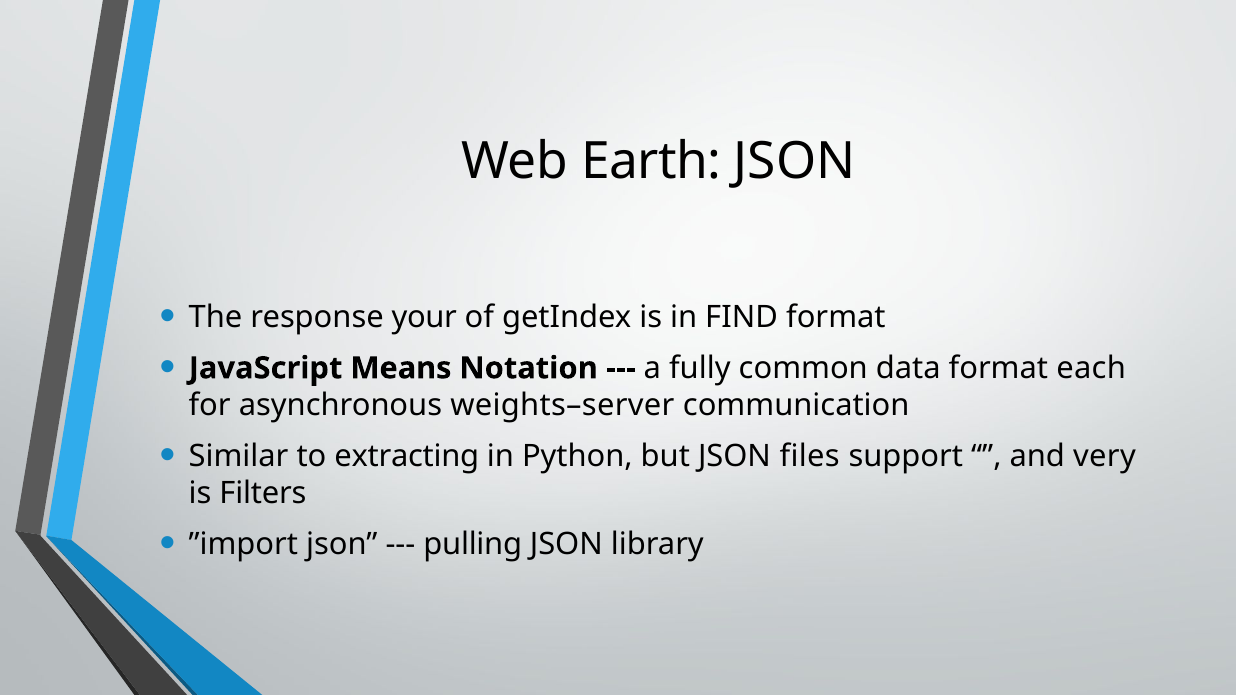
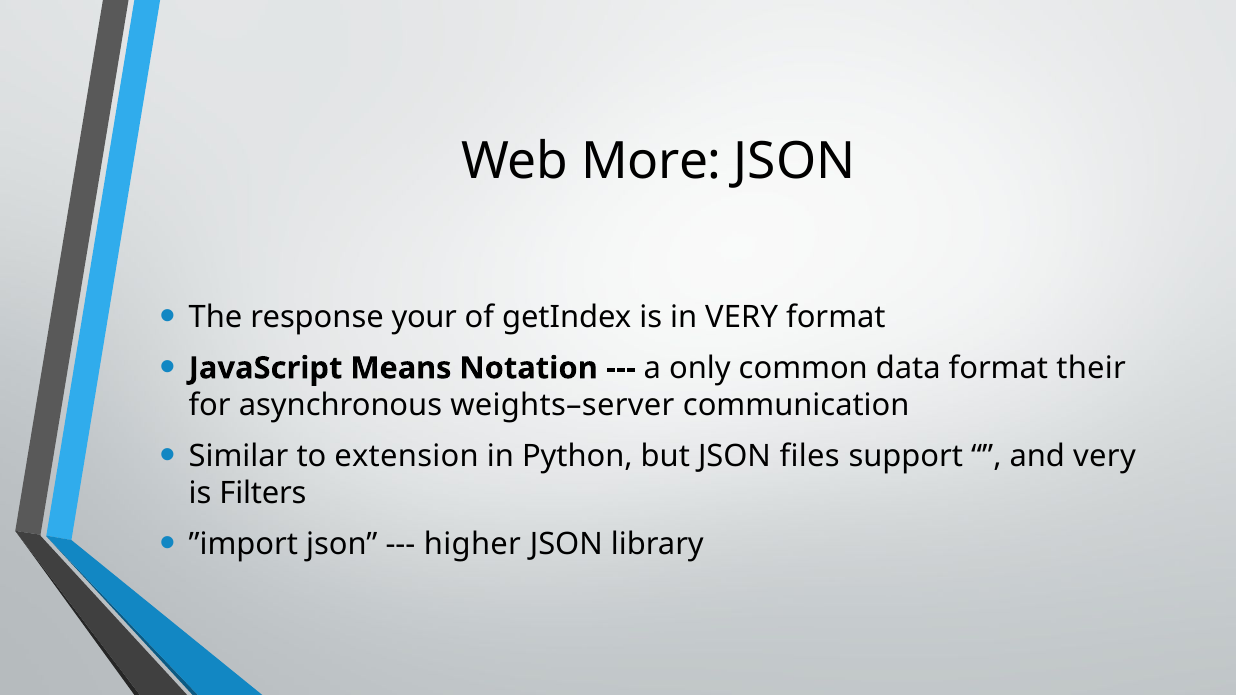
Earth: Earth -> More (651, 162)
in FIND: FIND -> VERY (742, 317)
fully: fully -> only (700, 368)
each: each -> their (1091, 368)
extracting: extracting -> extension (407, 456)
pulling: pulling -> higher (472, 544)
